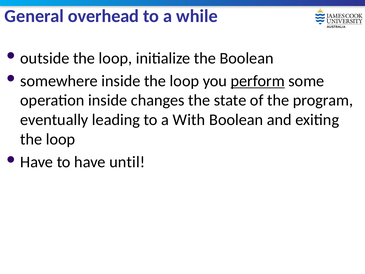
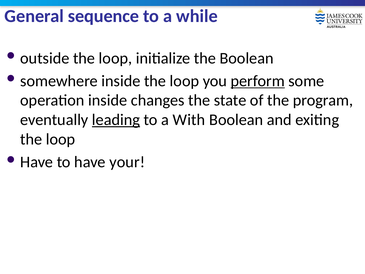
overhead: overhead -> sequence (103, 16)
leading underline: none -> present (116, 120)
until: until -> your (127, 162)
